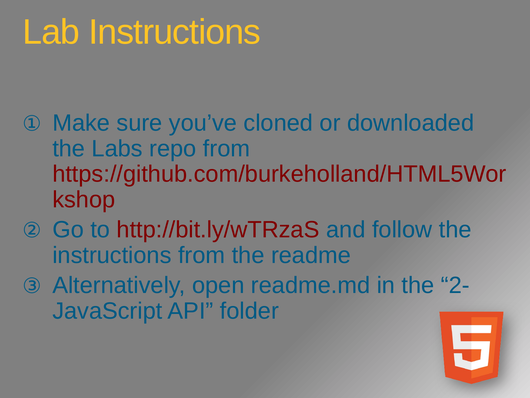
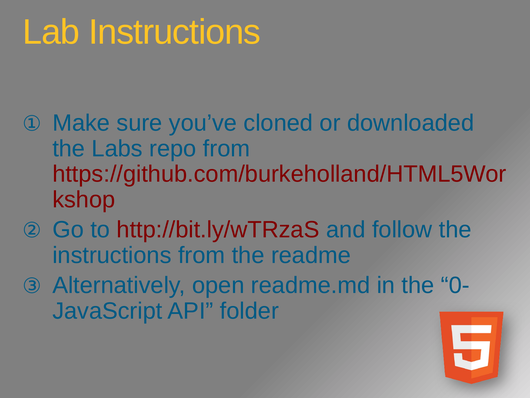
2-: 2- -> 0- (455, 285)
